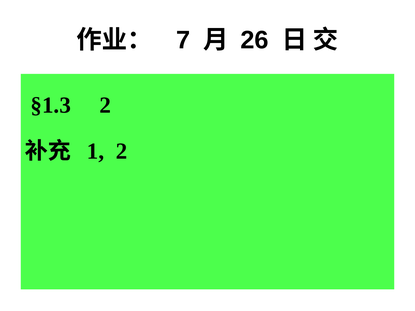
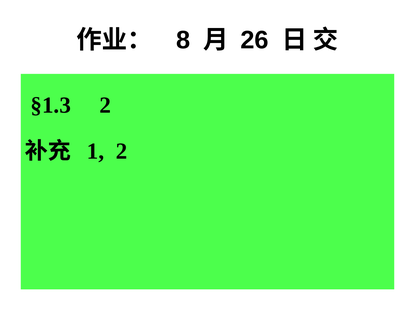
7: 7 -> 8 (183, 40)
